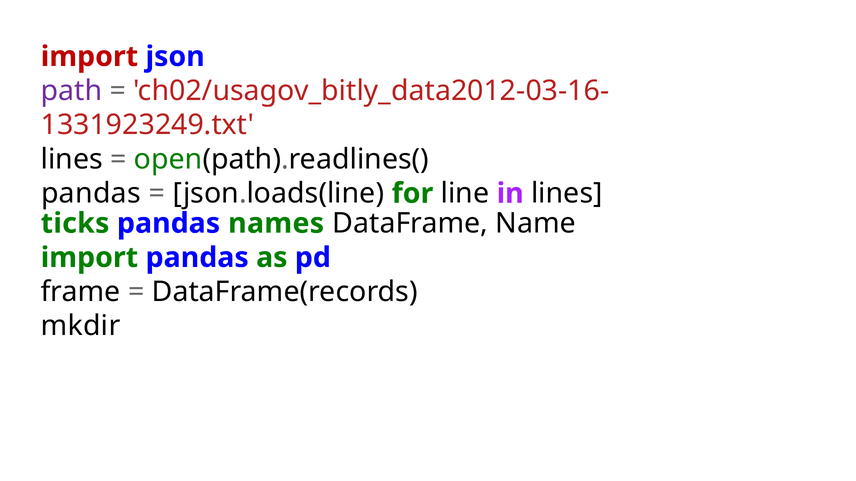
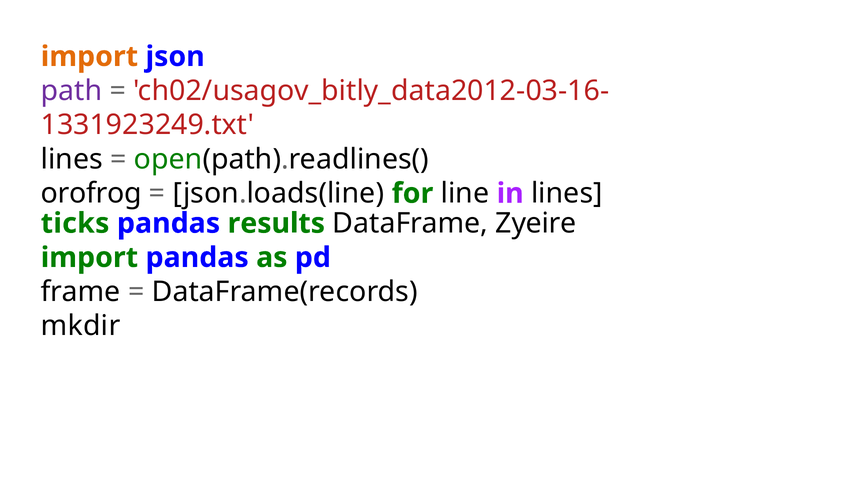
import colour: red -> orange (89, 57)
pandas: pandas -> orofrog (91, 194)
names: names -> results (276, 224)
Name: Name -> Zyeire (536, 224)
